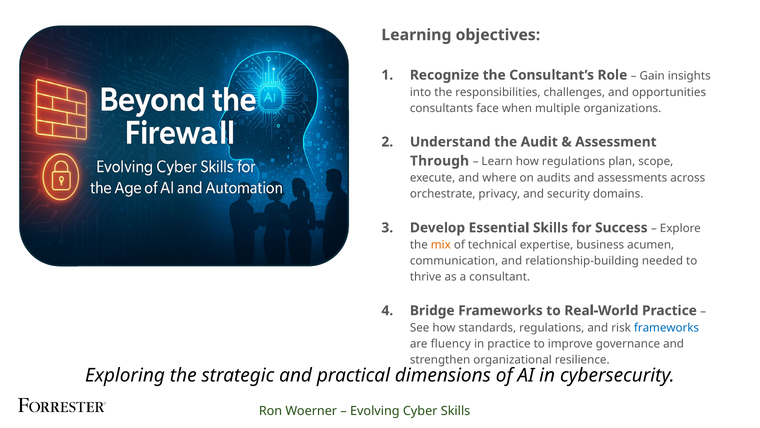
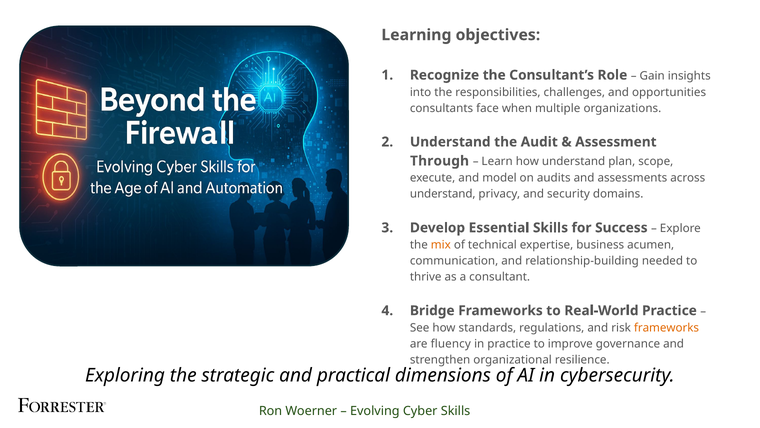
how regulations: regulations -> understand (574, 161)
where: where -> model (499, 178)
orchestrate: orchestrate -> understand (443, 194)
frameworks colour: blue -> orange (666, 327)
